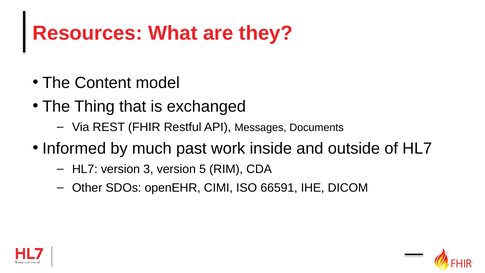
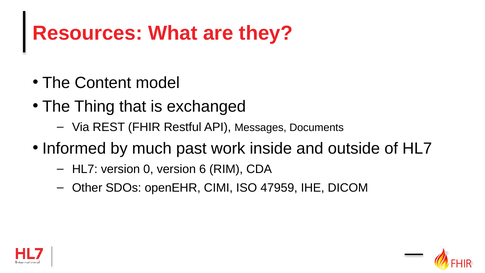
3: 3 -> 0 (148, 169)
5: 5 -> 6 (203, 169)
66591: 66591 -> 47959 (279, 188)
